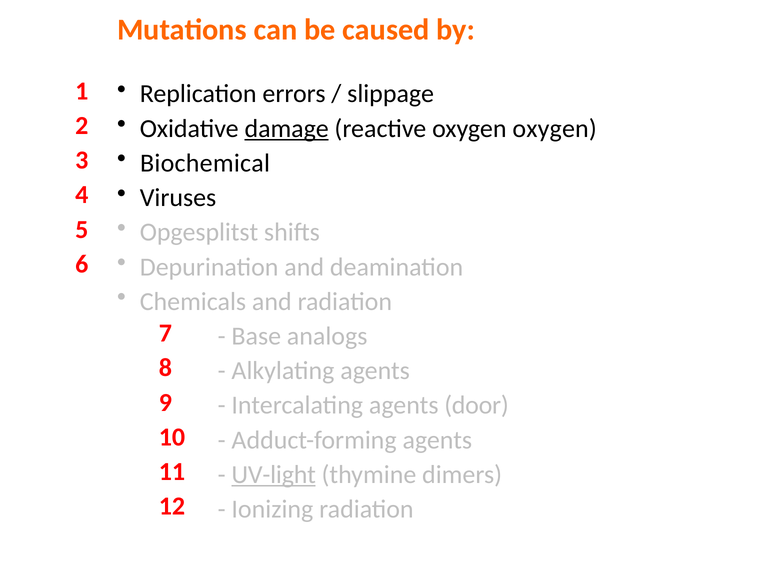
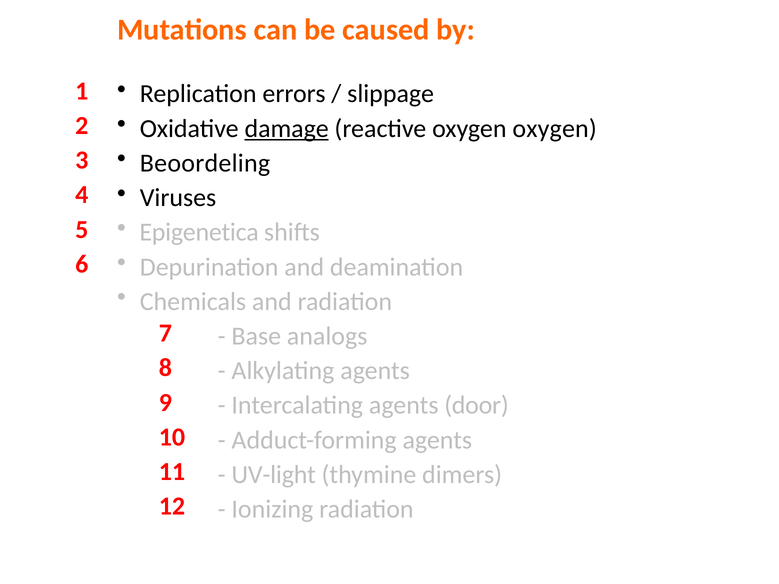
Biochemical: Biochemical -> Beoordeling (205, 163)
Opgesplitst: Opgesplitst -> Epigenetica (199, 232)
UV-light underline: present -> none (274, 475)
